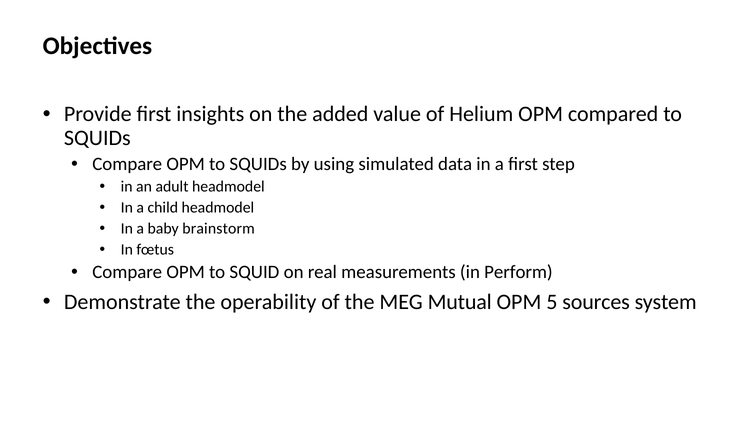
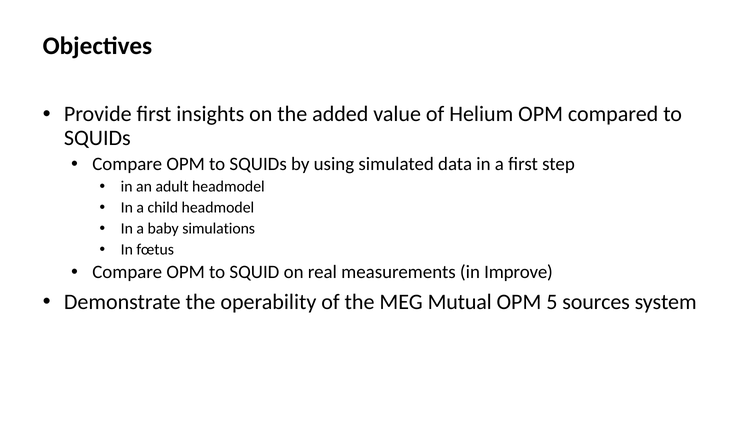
brainstorm: brainstorm -> simulations (219, 229)
Perform: Perform -> Improve (519, 272)
